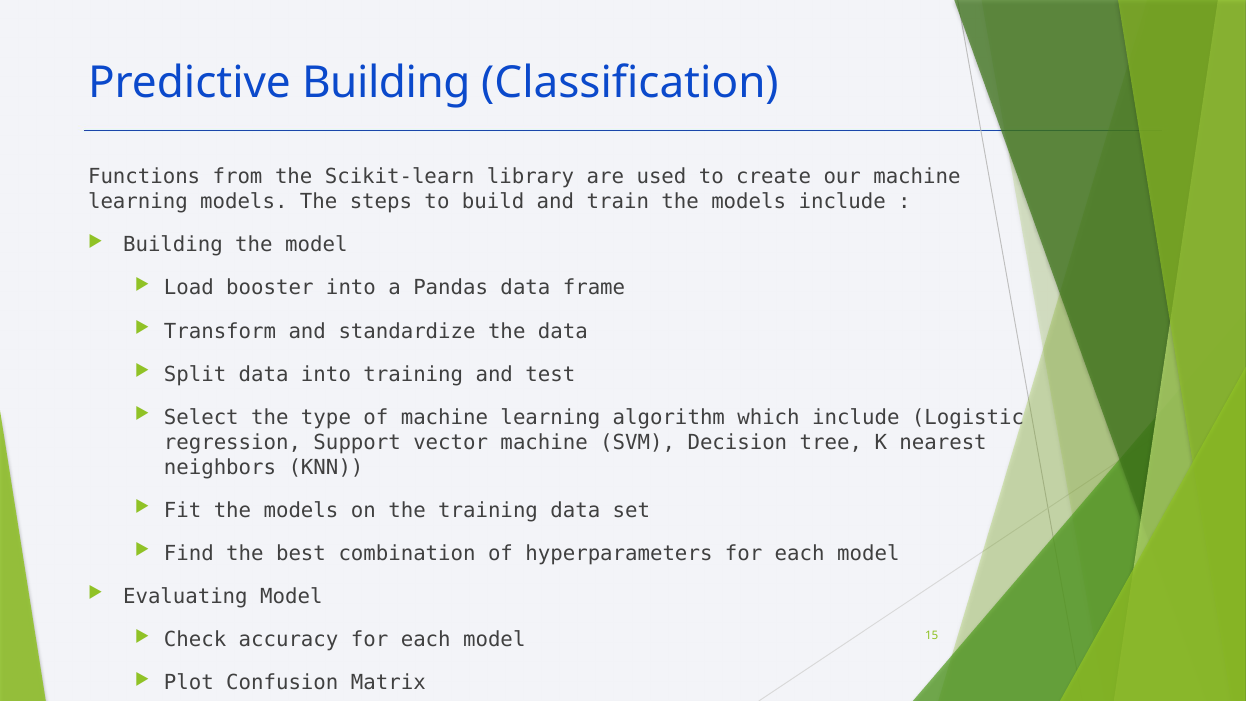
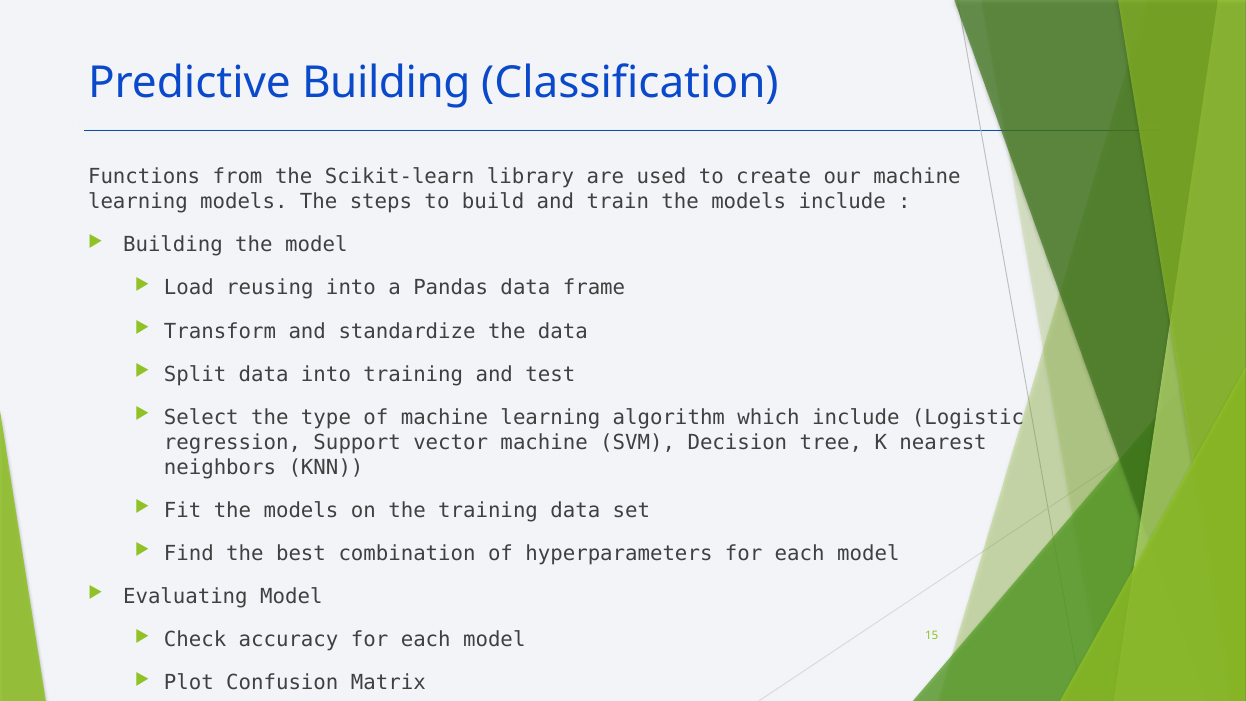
booster: booster -> reusing (270, 288)
